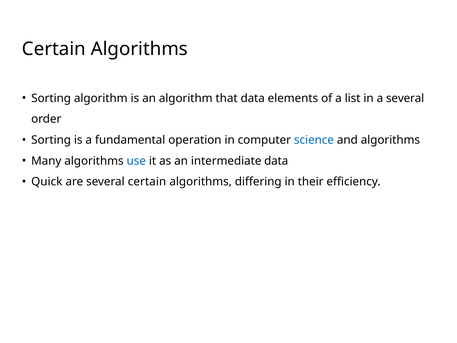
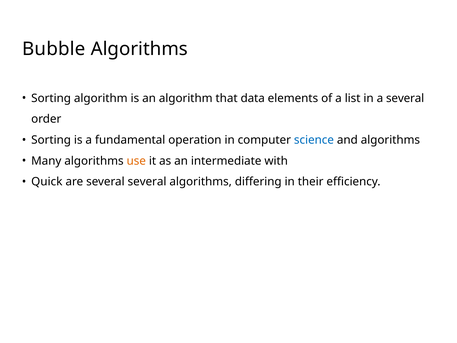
Certain: Certain -> Bubble (54, 49)
use colour: blue -> orange (136, 161)
intermediate data: data -> with (276, 161)
several certain: certain -> several (147, 182)
